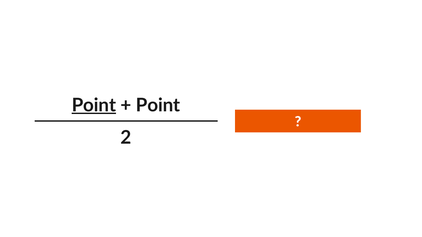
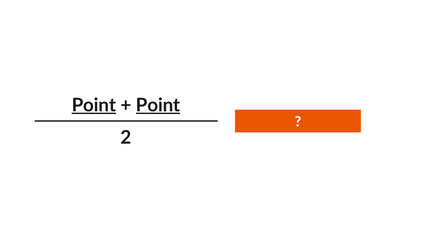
Point underline: none -> present (158, 106)
